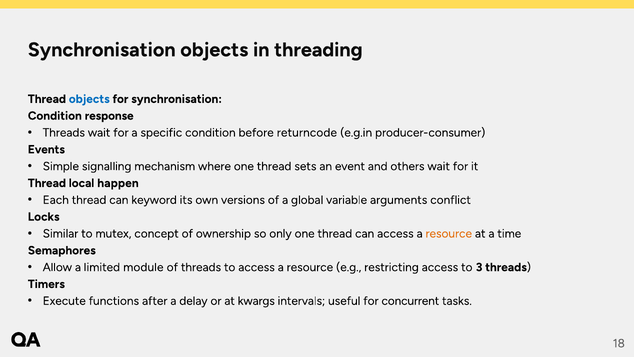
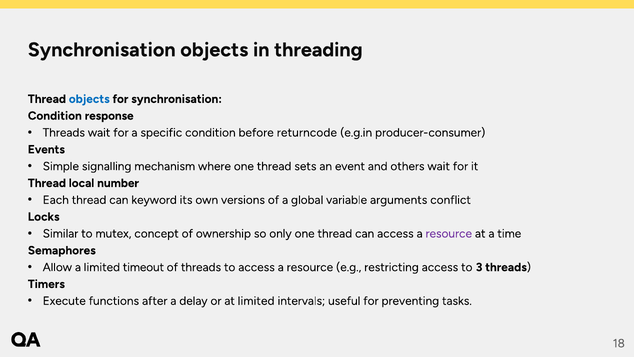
happen: happen -> number (118, 183)
resource colour: orange -> purple (449, 233)
module: module -> timeout (143, 267)
at kwargs: kwargs -> limited (256, 301)
concurrent: concurrent -> preventing (410, 301)
